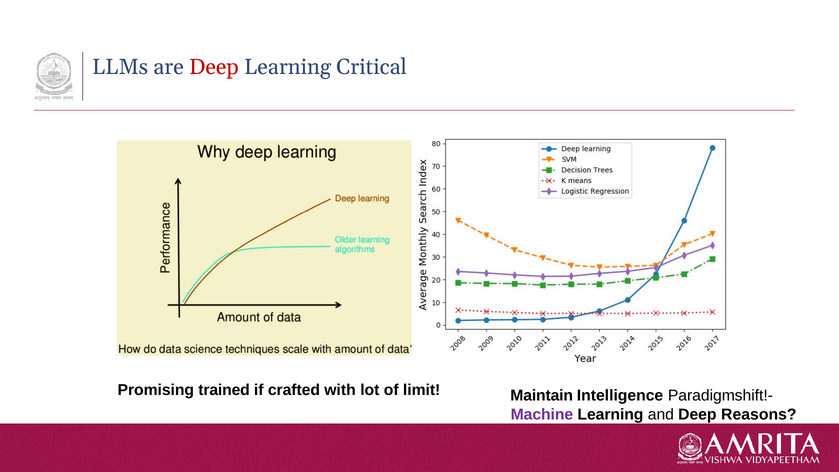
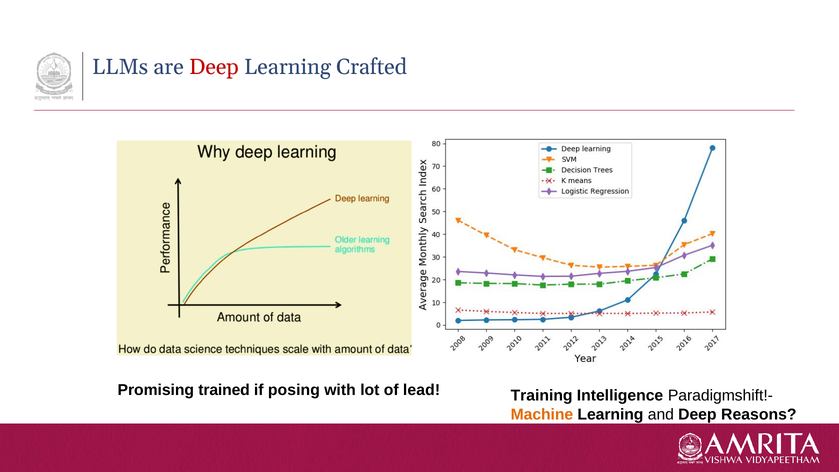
Critical: Critical -> Crafted (372, 67)
crafted: crafted -> posing (294, 390)
limit: limit -> lead (422, 390)
Maintain: Maintain -> Training (542, 395)
Machine colour: purple -> orange (542, 414)
